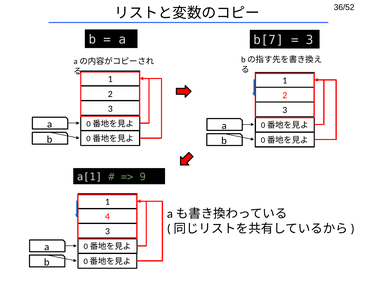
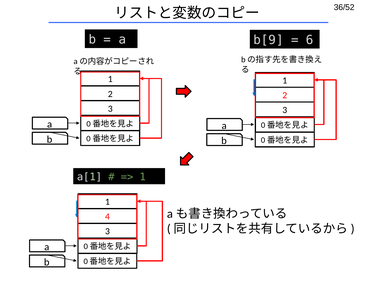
b[7: b[7 -> b[9 (269, 40)
3: 3 -> 6 (310, 40)
9: 9 -> 1 (143, 177)
